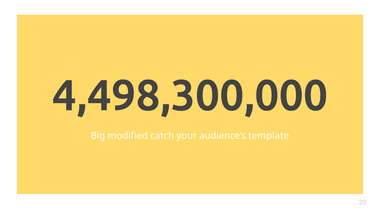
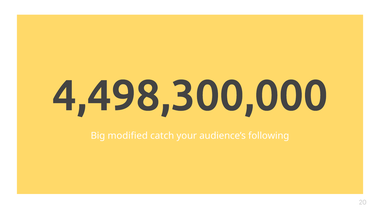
template: template -> following (269, 135)
